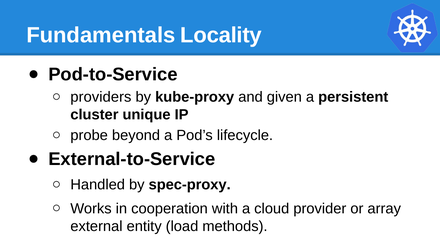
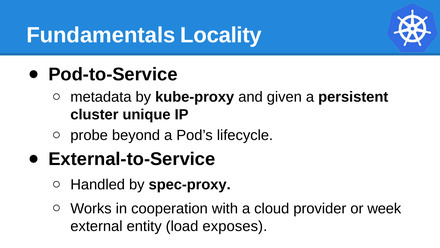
providers: providers -> metadata (101, 97)
array: array -> week (384, 208)
methods: methods -> exposes (235, 226)
